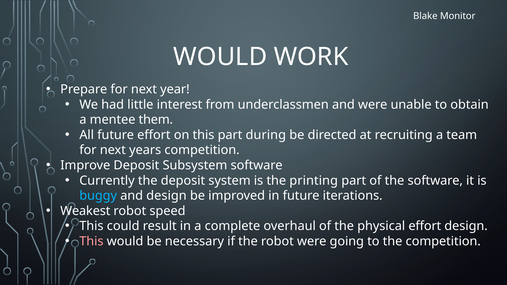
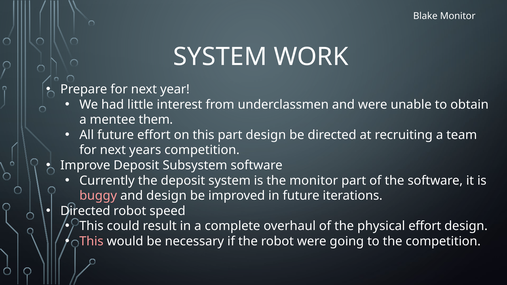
WOULD: WOULD -> SYSTEM (220, 57)
part during: during -> design (266, 135)
the printing: printing -> monitor (314, 181)
buggy colour: light blue -> pink (98, 196)
Weakest: Weakest -> Directed (85, 211)
